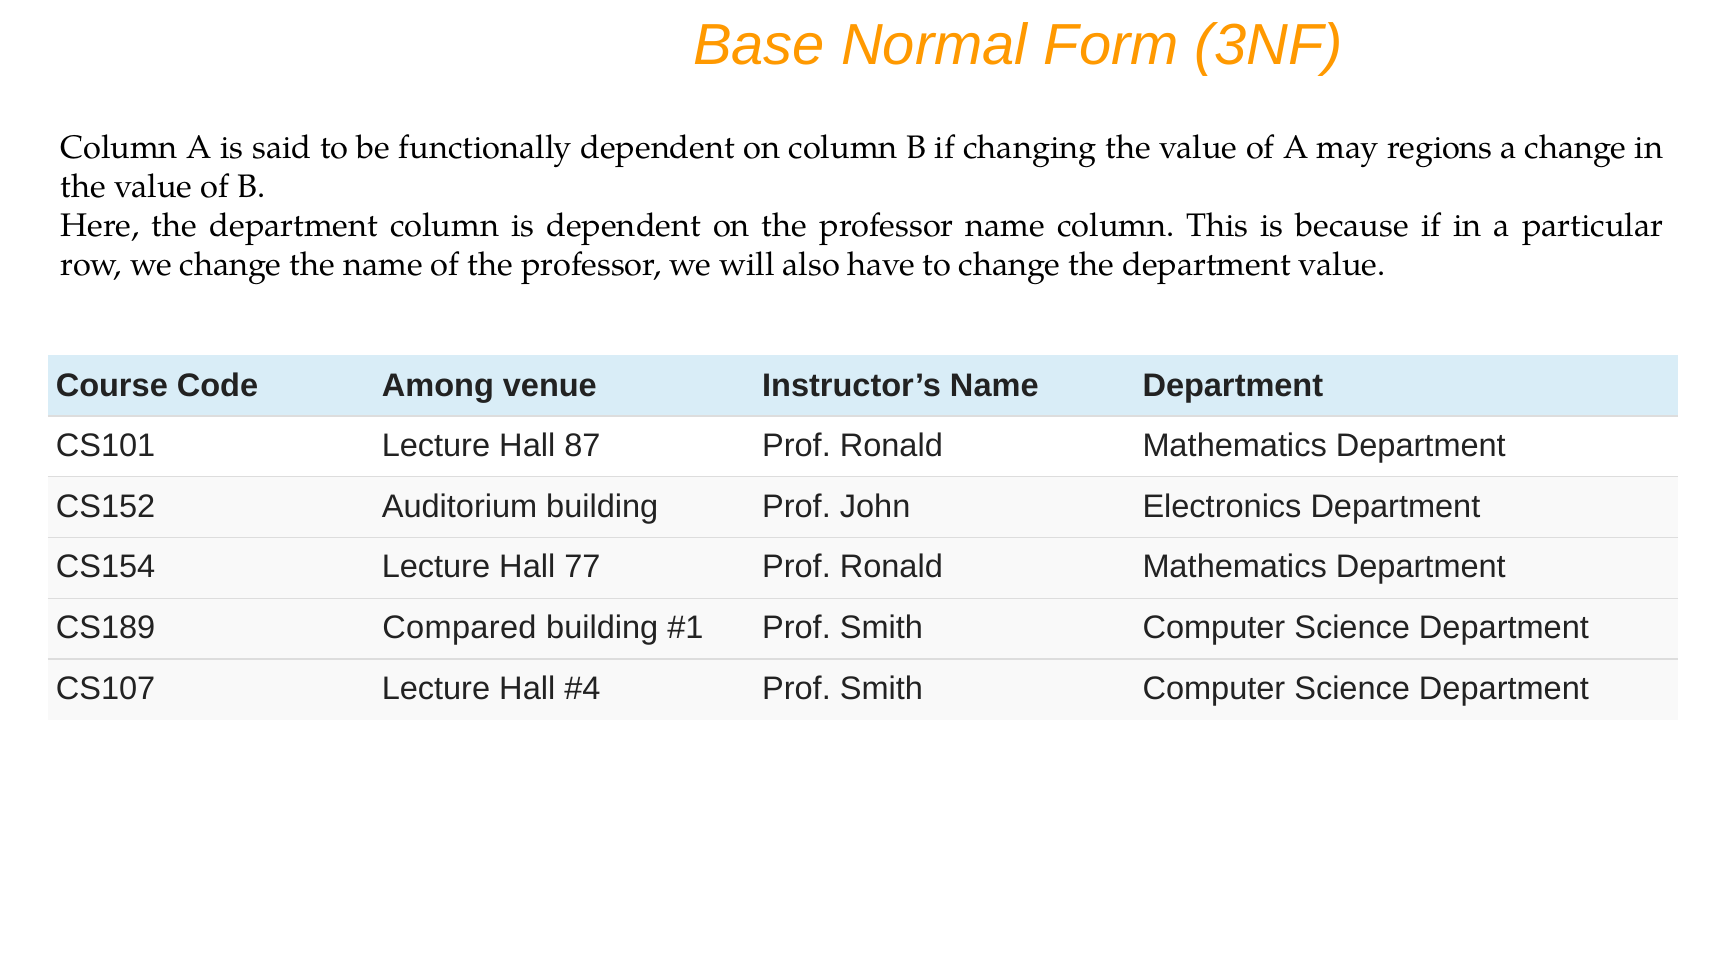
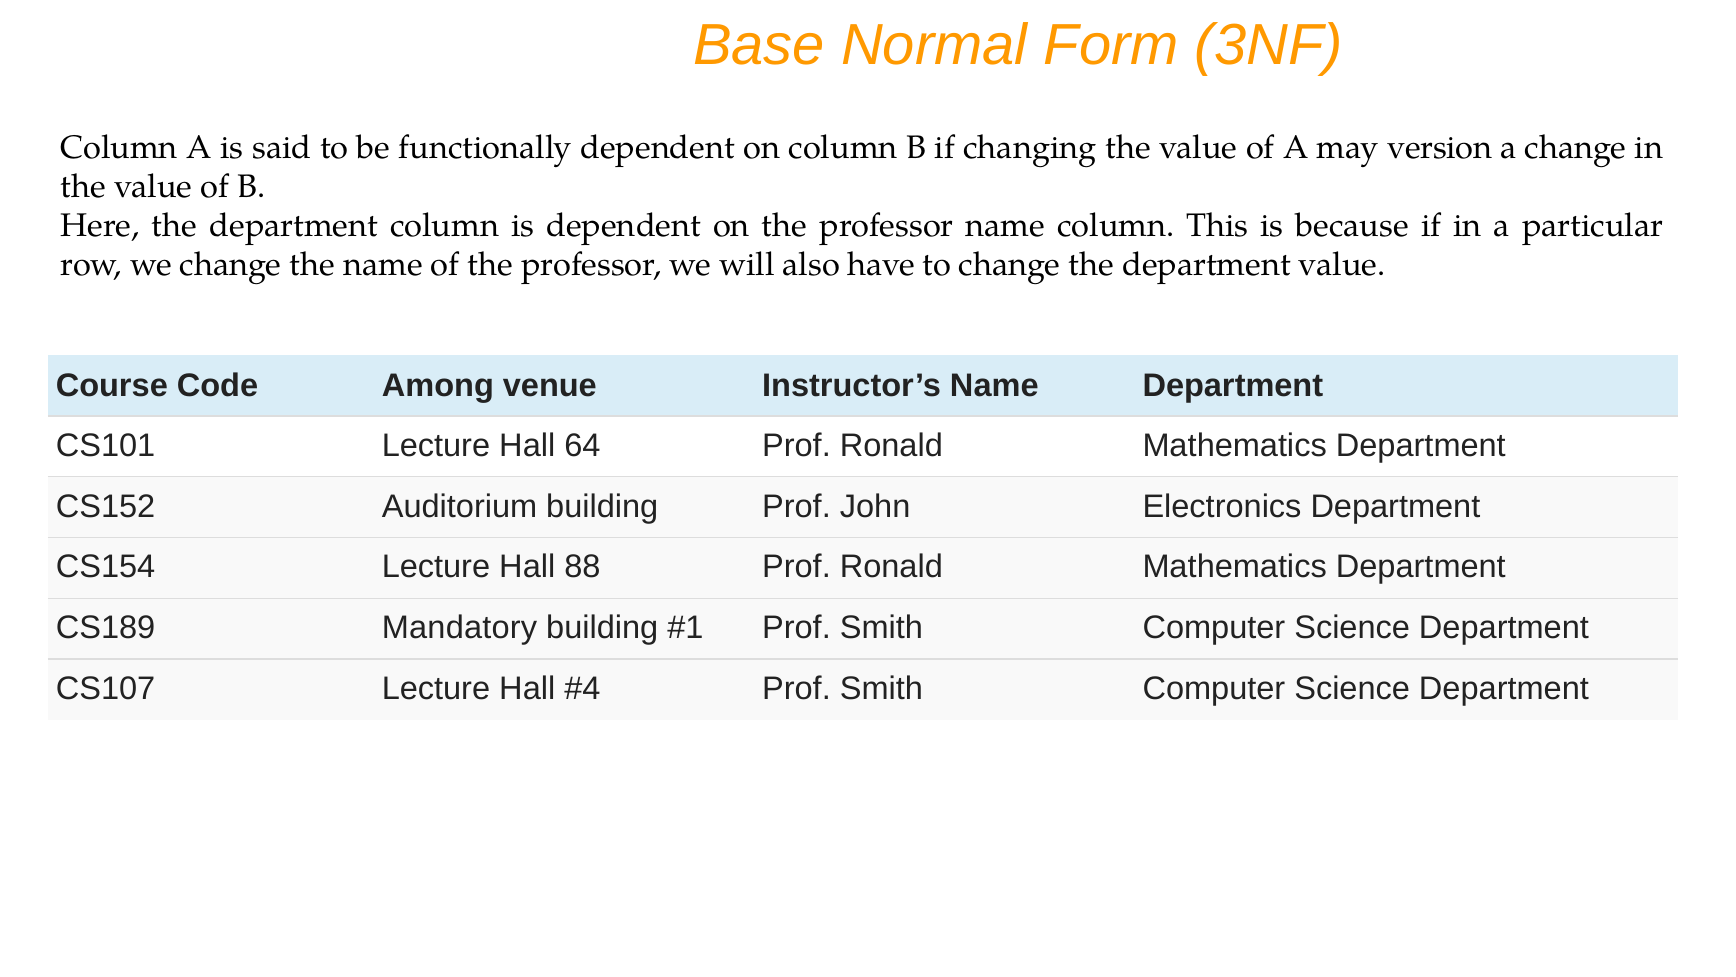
regions: regions -> version (1440, 147)
87: 87 -> 64 (582, 445)
77: 77 -> 88 (582, 567)
Compared: Compared -> Mandatory (460, 628)
